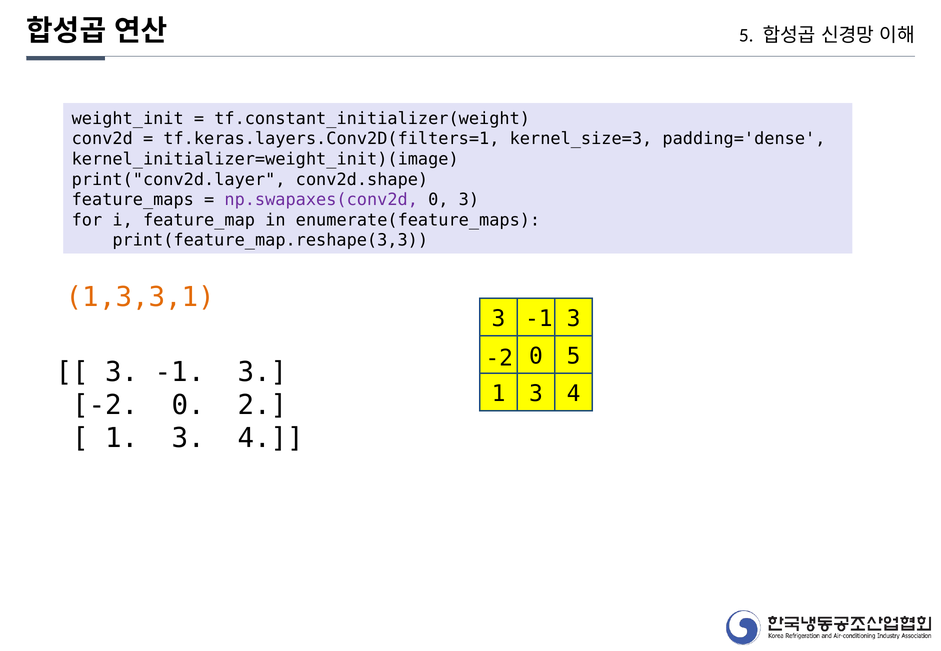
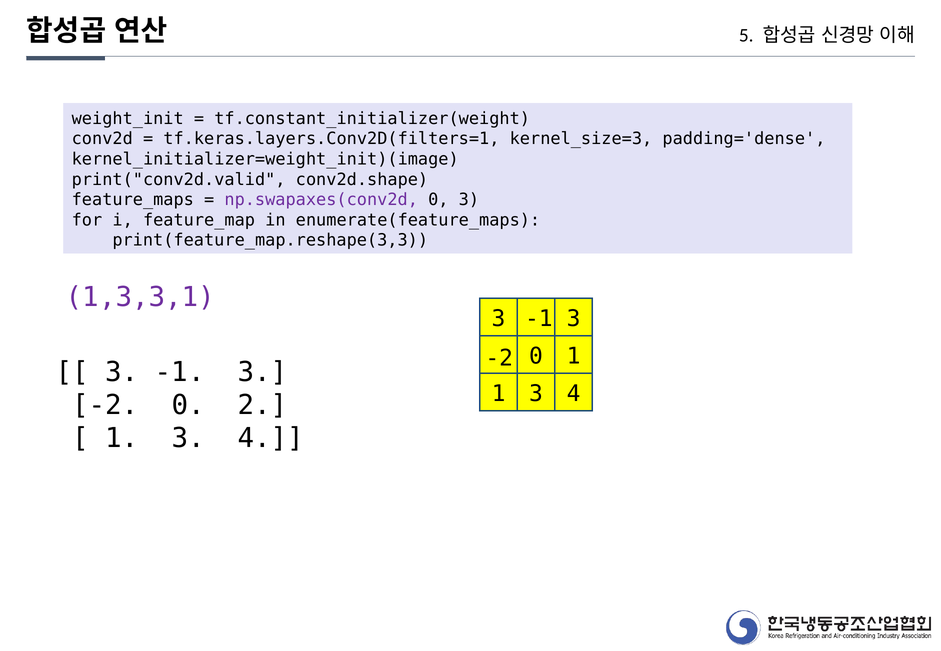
print("conv2d.layer: print("conv2d.layer -> print("conv2d.valid (179, 180)
1,3,3,1 colour: orange -> purple (140, 297)
0 5: 5 -> 1 (574, 356)
